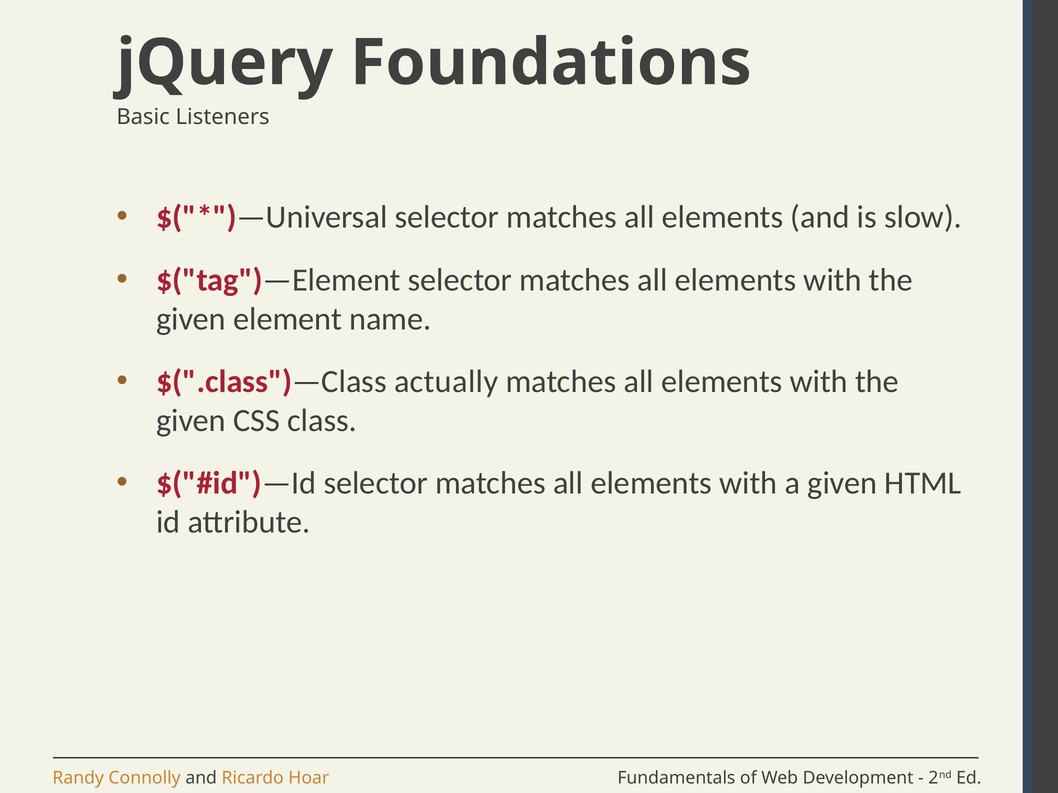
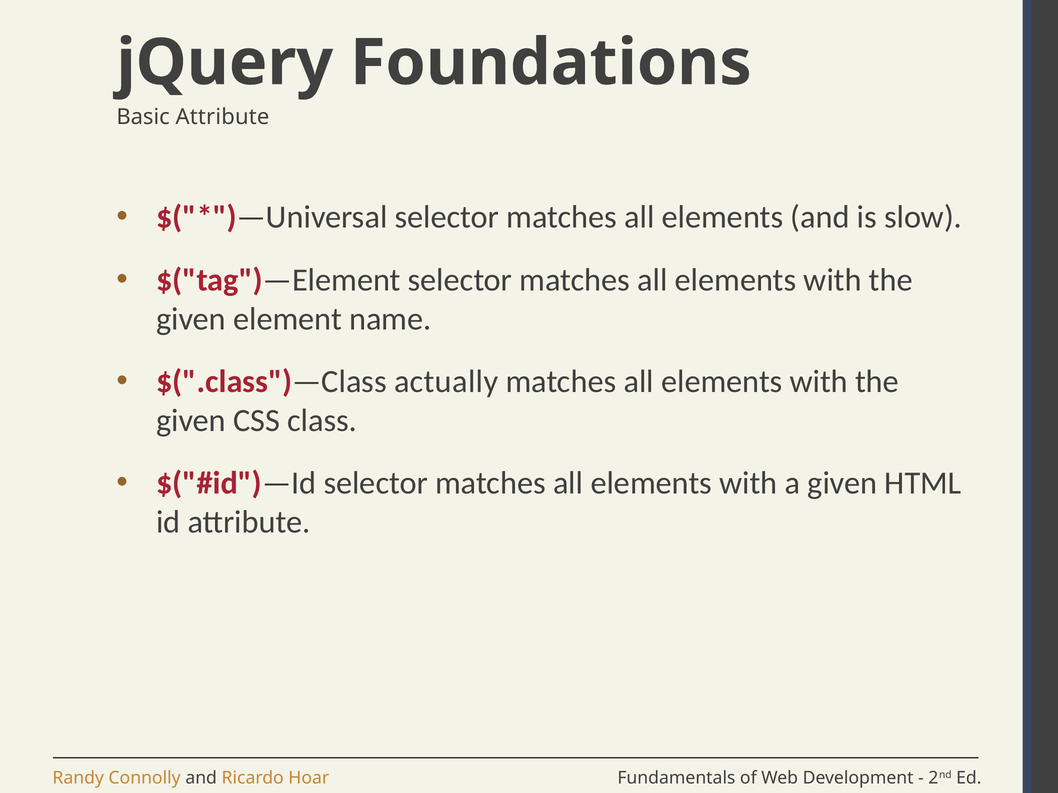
Basic Listeners: Listeners -> Attribute (222, 117)
